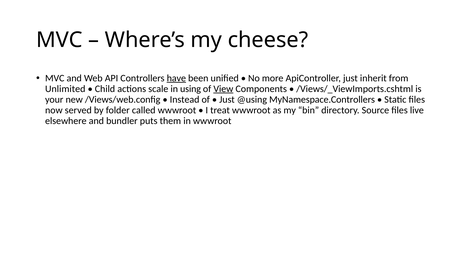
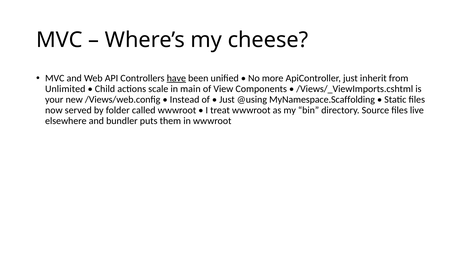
using: using -> main (190, 89)
View underline: present -> none (223, 89)
MyNamespace.Controllers: MyNamespace.Controllers -> MyNamespace.Scaffolding (322, 100)
